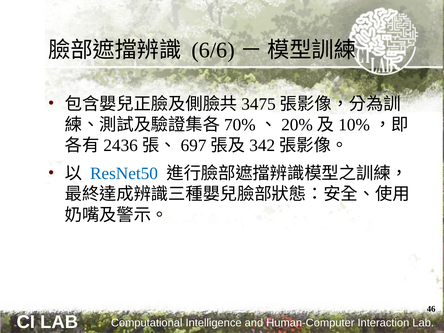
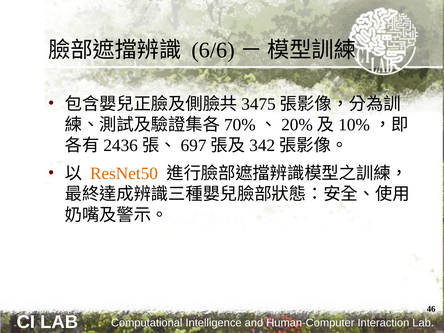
ResNet50 colour: blue -> orange (124, 174)
